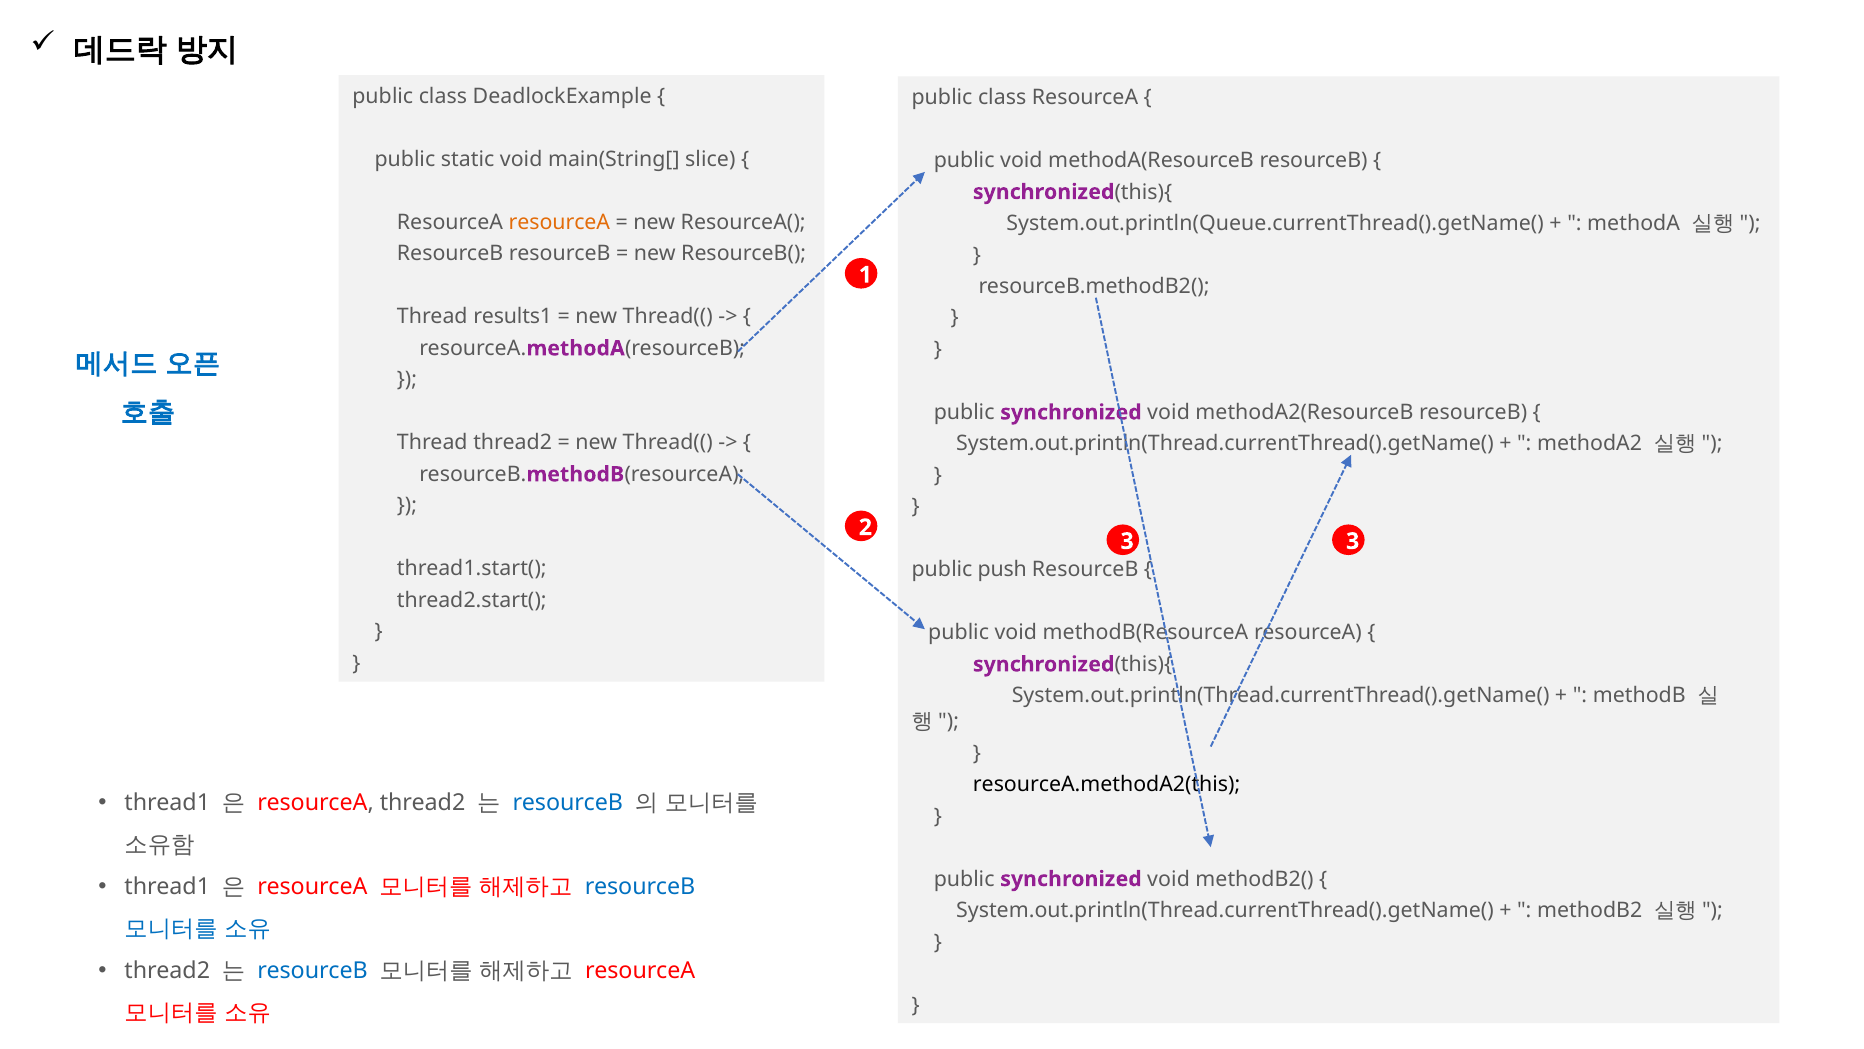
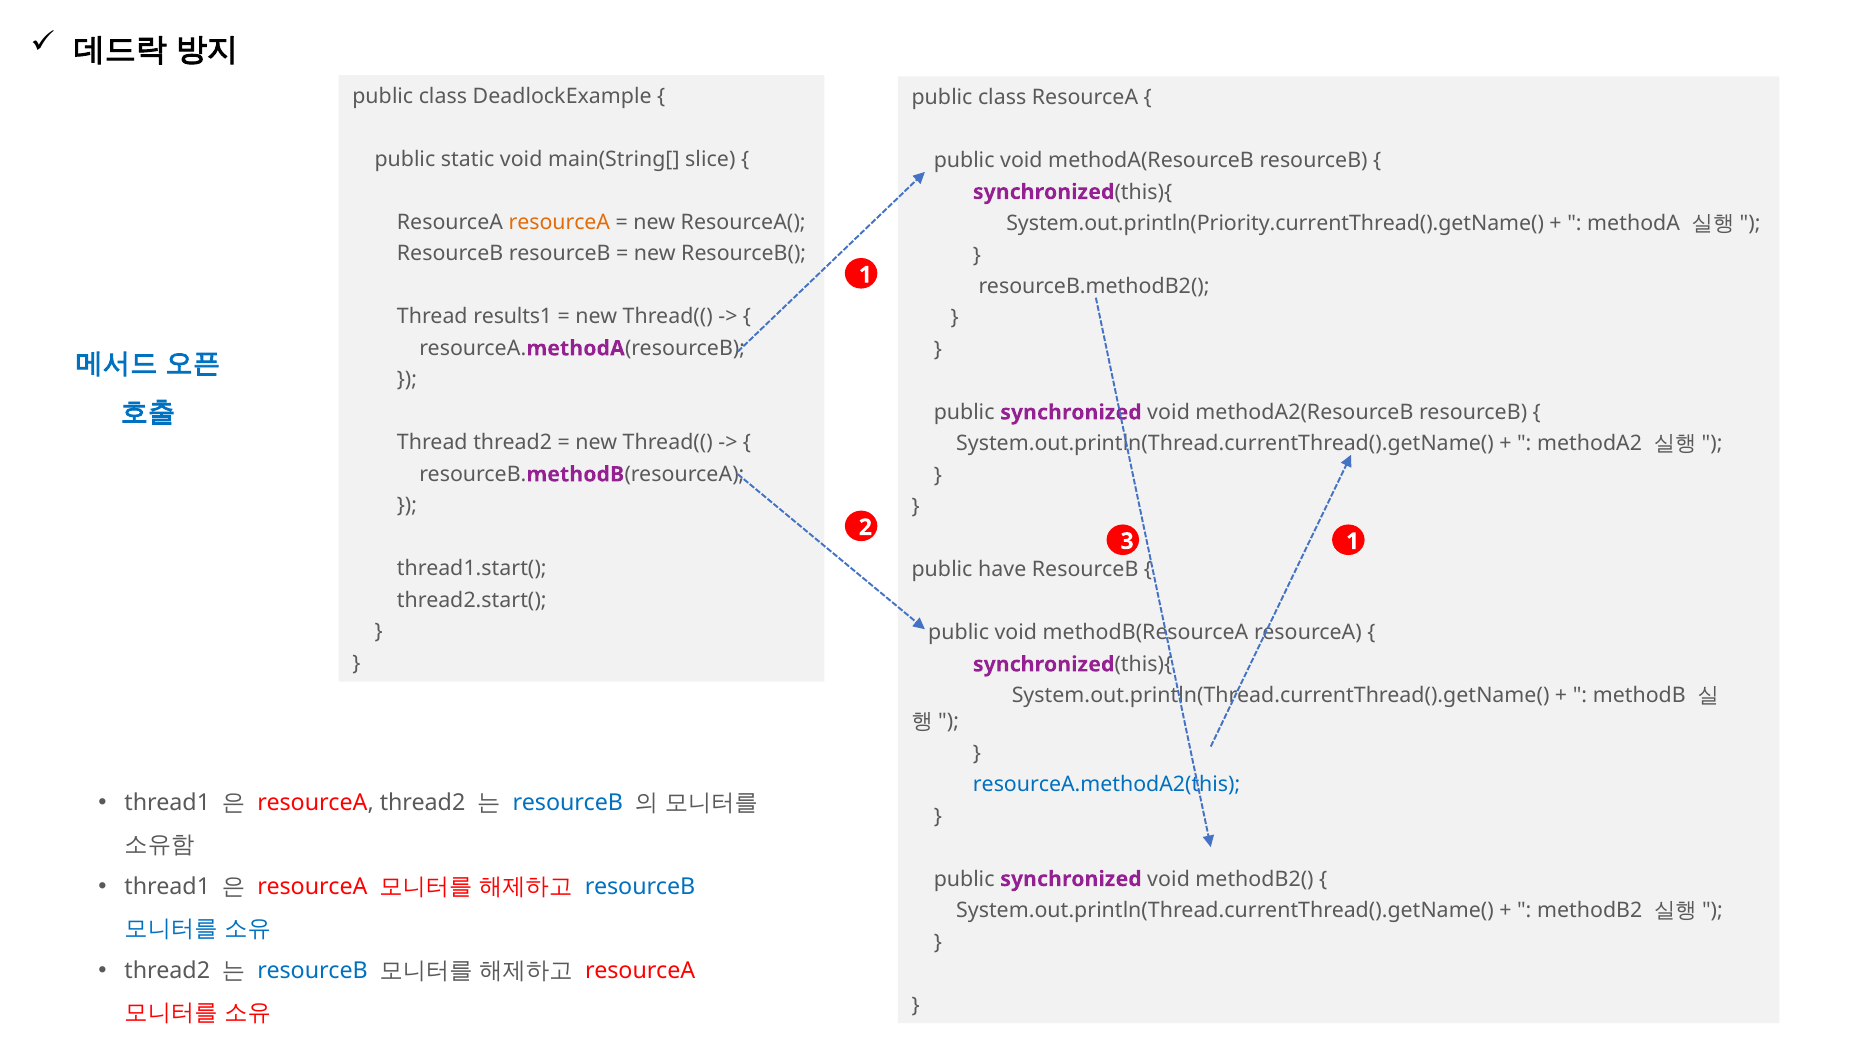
System.out.println(Queue.currentThread().getName(: System.out.println(Queue.currentThread().getName( -> System.out.println(Priority.currentThread().getName( (1275, 223)
3 3: 3 -> 1 (1353, 541)
push: push -> have (1002, 570)
resourceA.methodA2(this colour: black -> blue (1107, 784)
